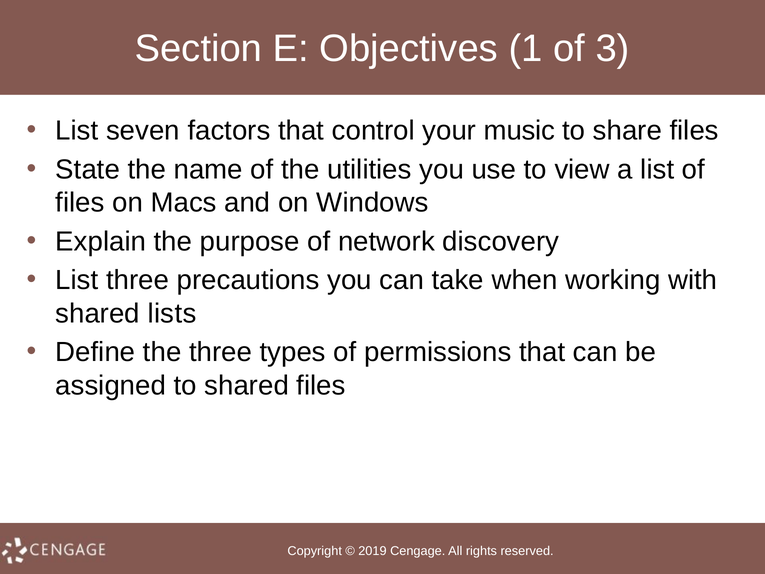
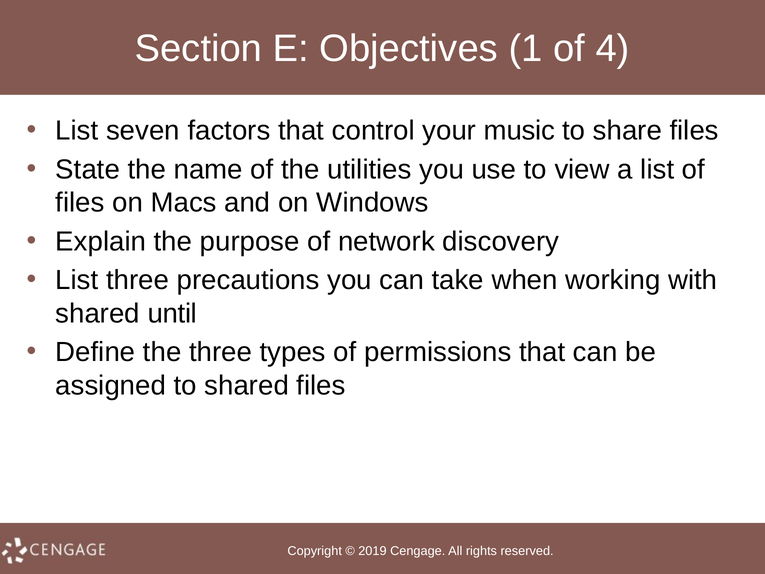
3: 3 -> 4 (613, 48)
lists: lists -> until (172, 313)
